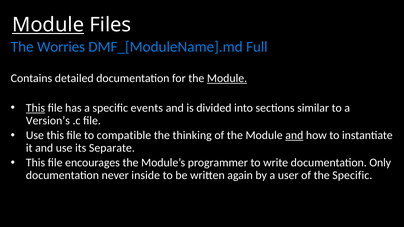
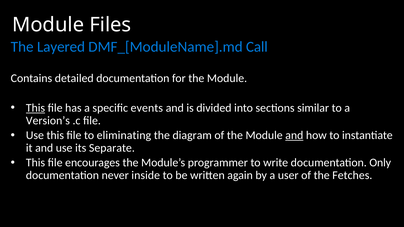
Module underline: present -> none (48, 25)
Worries: Worries -> Layered (61, 47)
Full: Full -> Call (257, 47)
Module underline: present -> none (227, 78)
compatible: compatible -> eliminating (124, 135)
thinking: thinking -> diagram (192, 135)
the Specific: Specific -> Fetches (352, 176)
